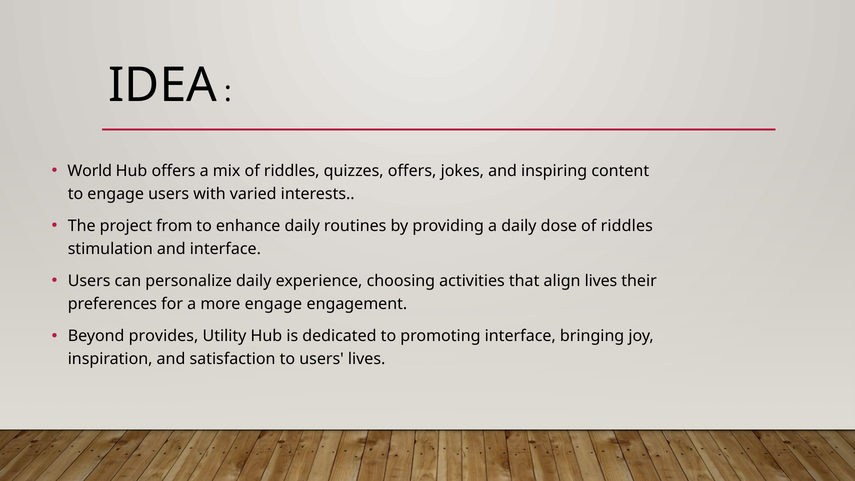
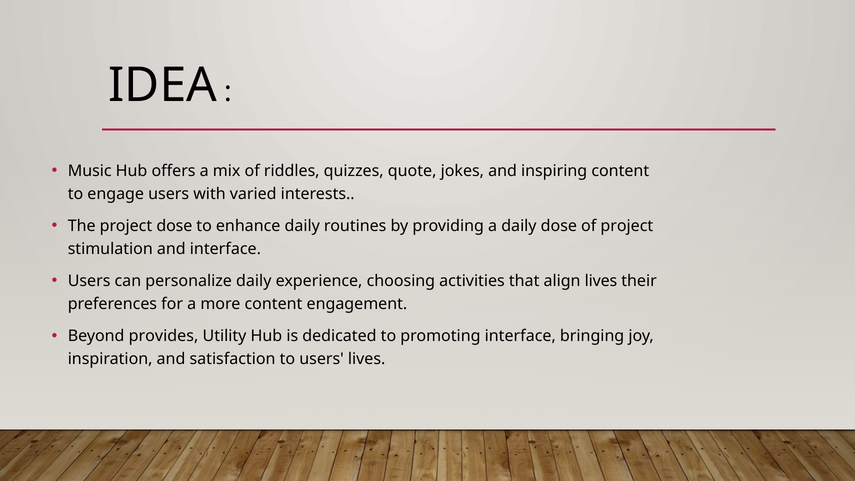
World: World -> Music (90, 171)
quizzes offers: offers -> quote (412, 171)
project from: from -> dose (174, 226)
dose of riddles: riddles -> project (627, 226)
more engage: engage -> content (273, 304)
